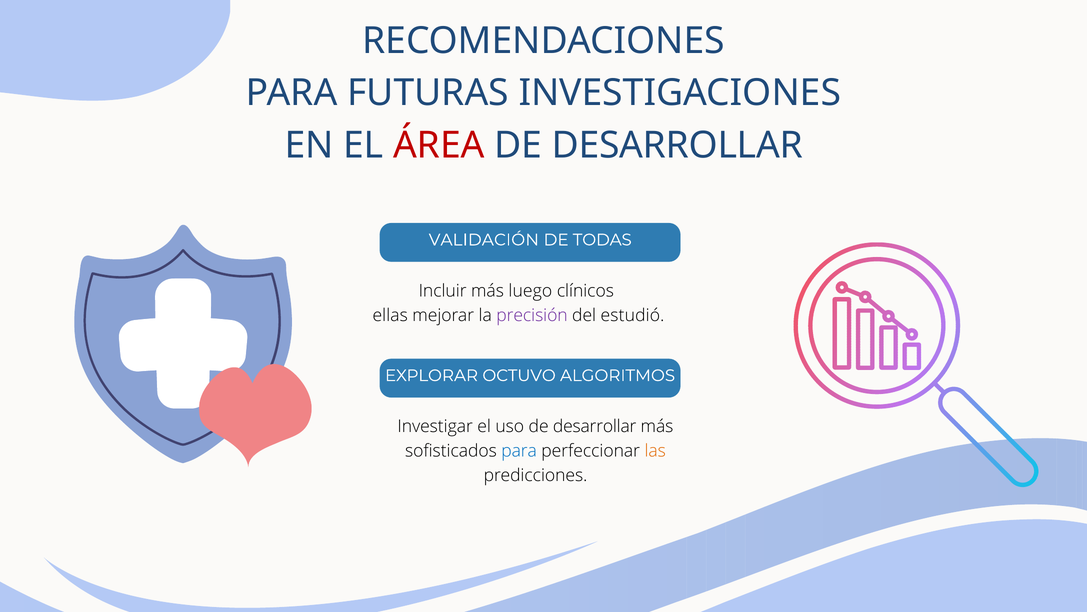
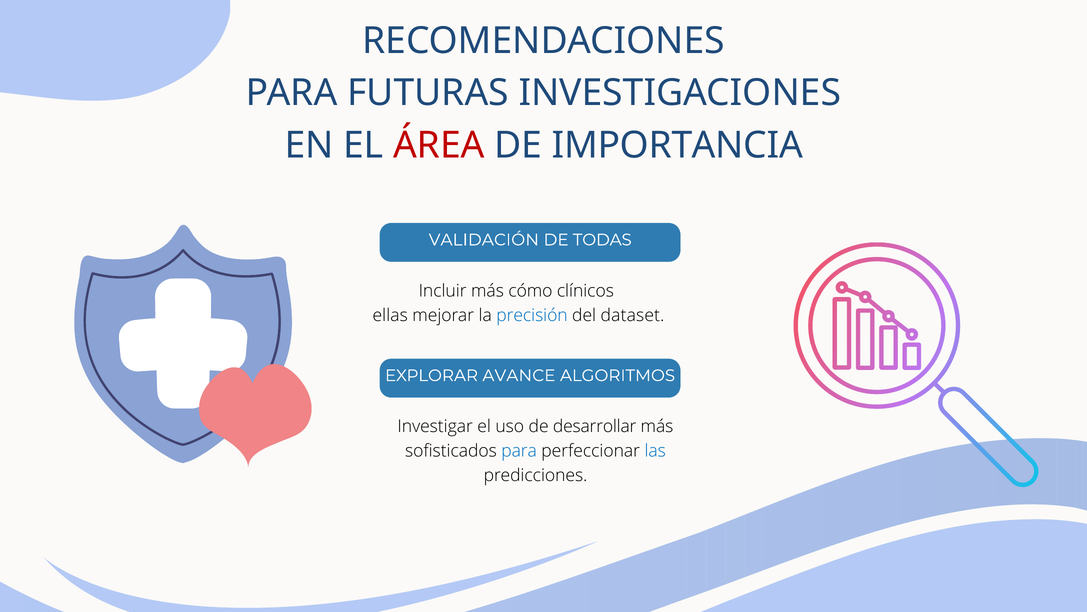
DESARROLLAR: DESARROLLAR -> IMPORTANCIA (677, 145)
luego: luego -> cómo (530, 290)
precisión colour: purple -> blue (532, 315)
estudió: estudió -> dataset (632, 315)
OCTUVO: OCTUVO -> AVANCE (519, 375)
las colour: orange -> blue (655, 450)
